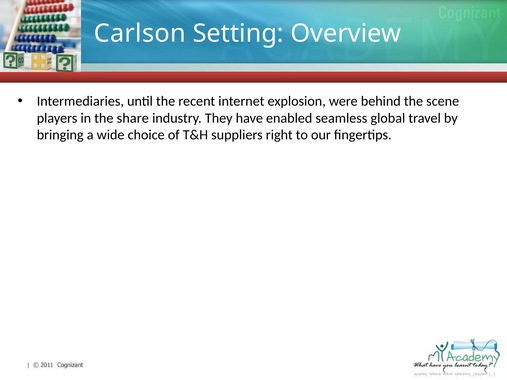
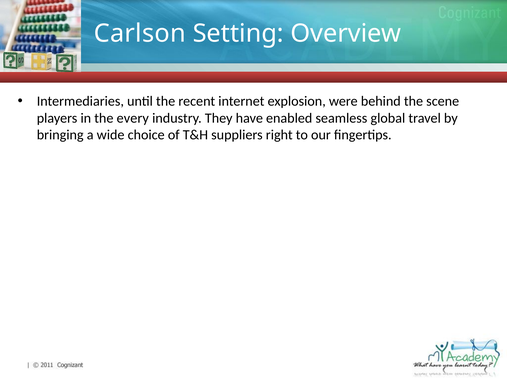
share: share -> every (133, 118)
